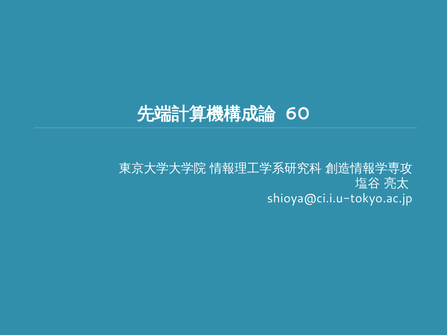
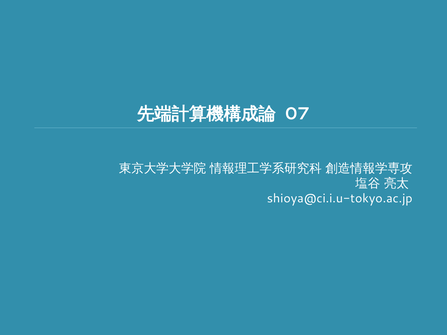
60: 60 -> 07 (298, 114)
